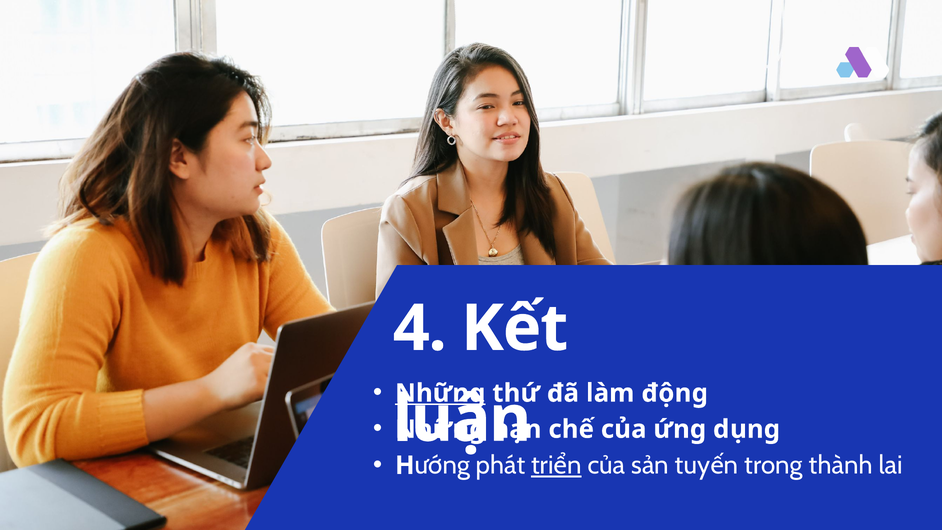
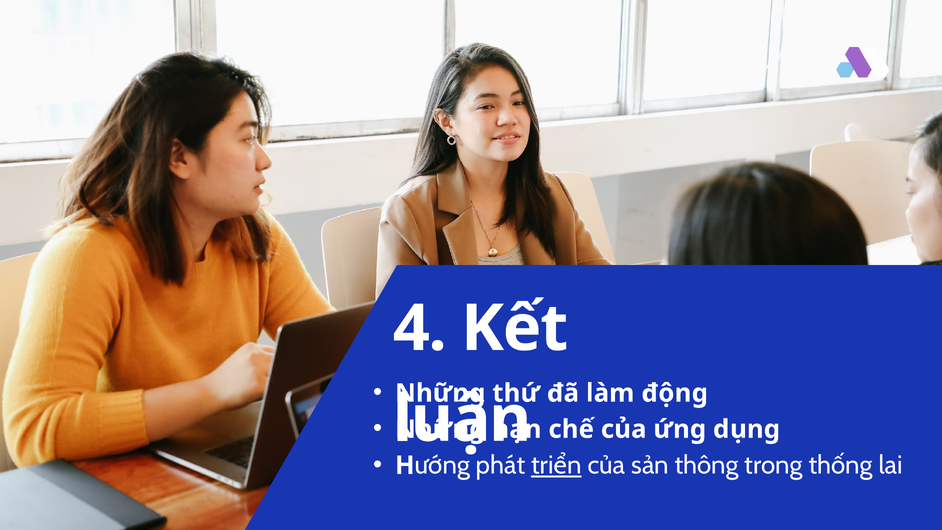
Những underline: present -> none (440, 393)
tuyến: tuyến -> thông (707, 465)
thành: thành -> thống (841, 465)
